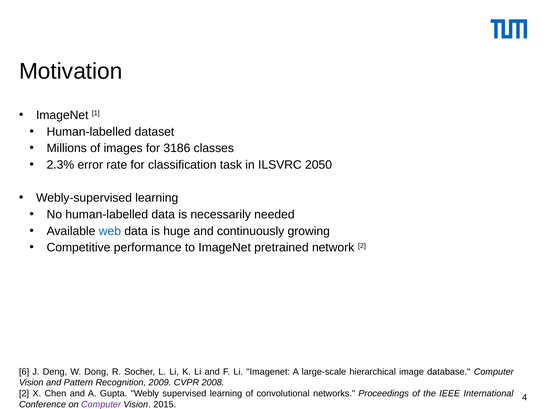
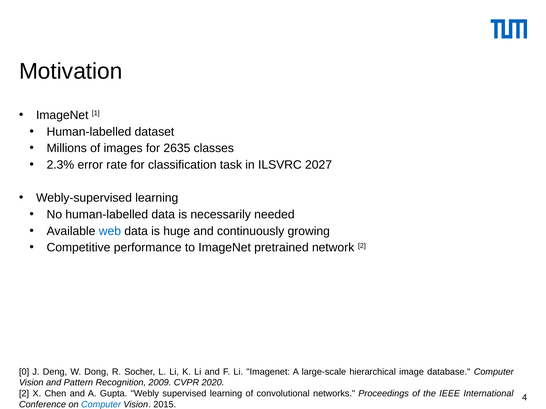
3186: 3186 -> 2635 (177, 149)
2050: 2050 -> 2027 (319, 165)
6: 6 -> 0 (24, 372)
2008: 2008 -> 2020 (213, 383)
Computer colour: purple -> blue (101, 405)
